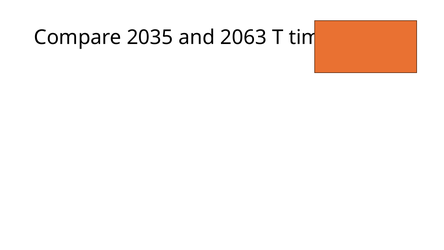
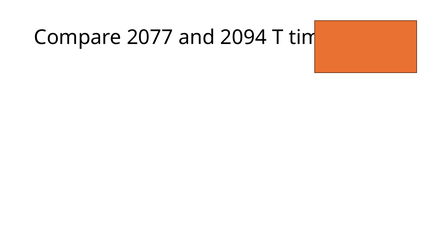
2035: 2035 -> 2077 (150, 37)
2063: 2063 -> 2094 (244, 37)
